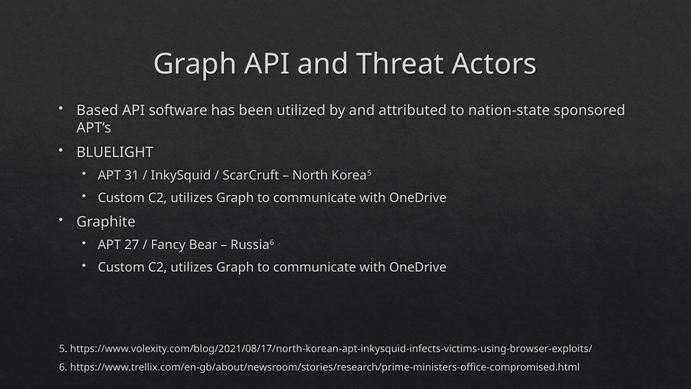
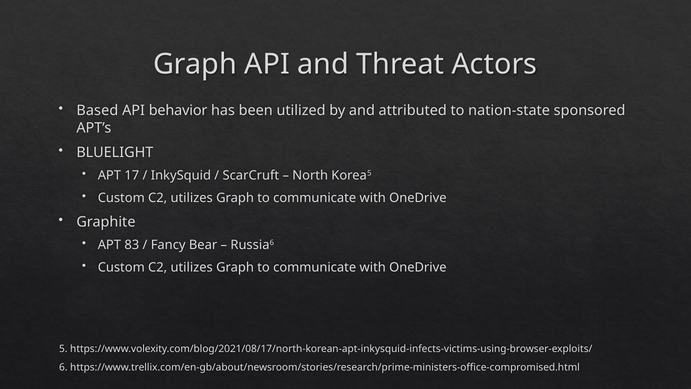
software: software -> behavior (178, 110)
31: 31 -> 17 (132, 175)
27: 27 -> 83 (132, 245)
